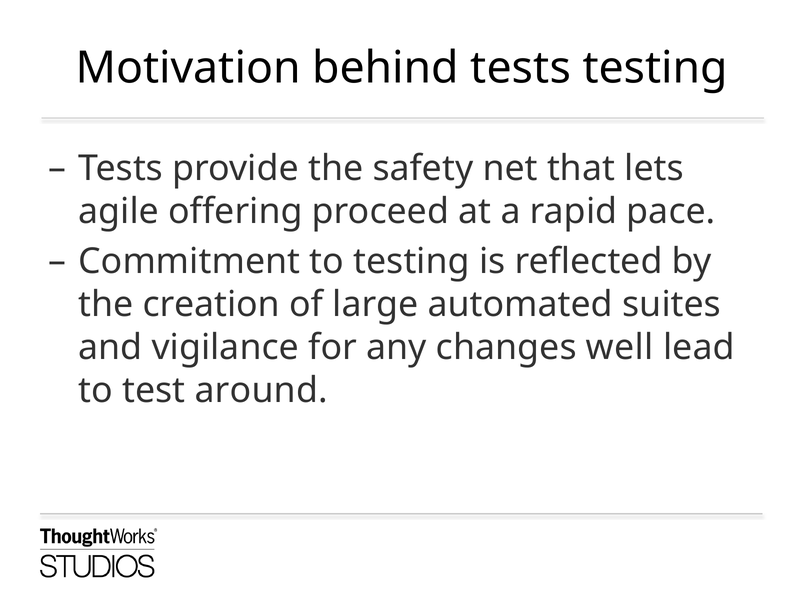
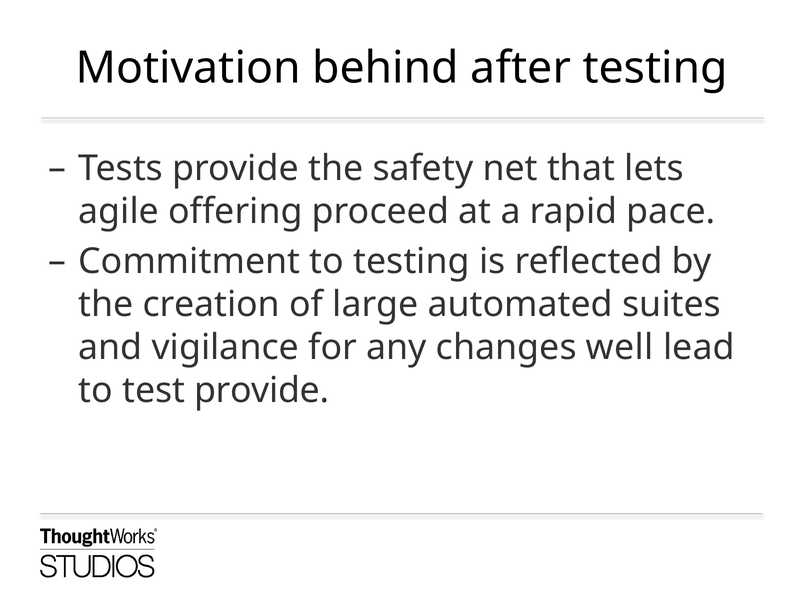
behind tests: tests -> after (521, 68)
test around: around -> provide (262, 390)
